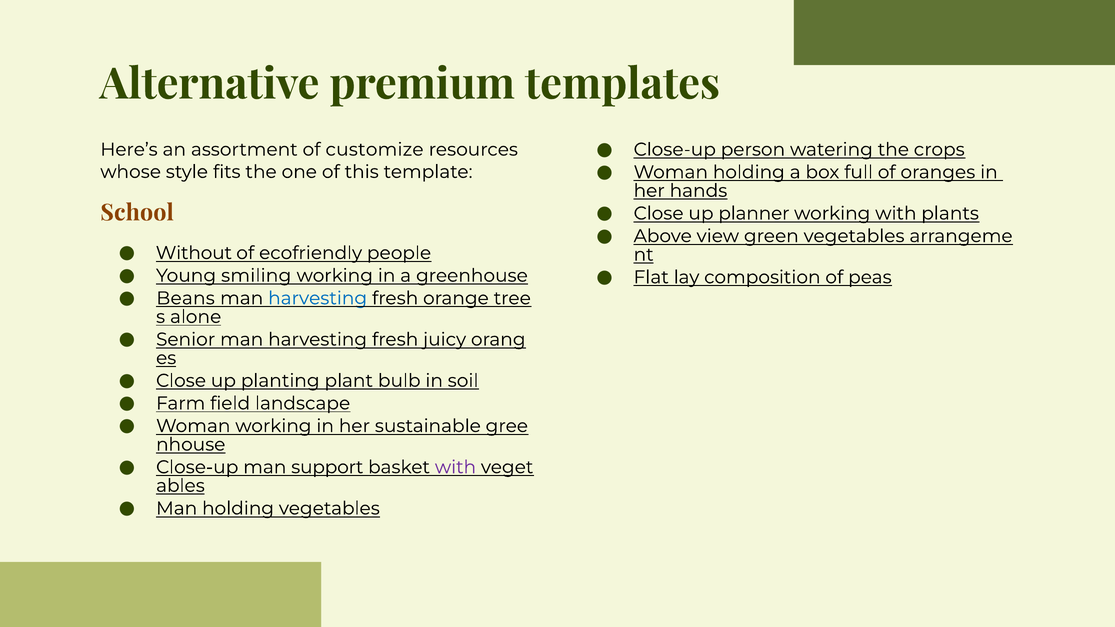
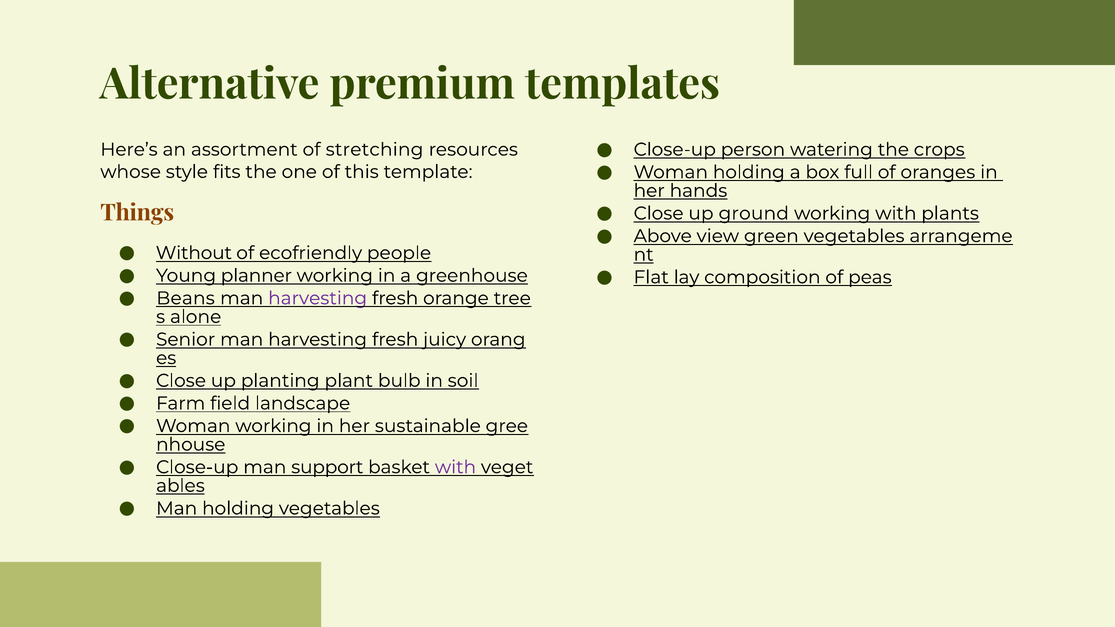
customize: customize -> stretching (375, 150)
School: School -> Things (137, 213)
planner: planner -> ground (754, 213)
smiling: smiling -> planner (256, 276)
harvesting colour: blue -> purple (318, 298)
